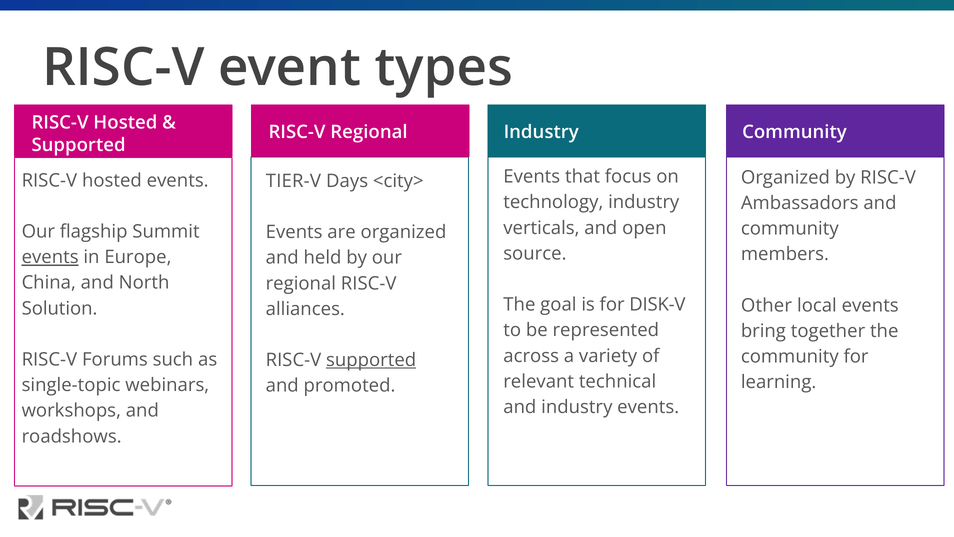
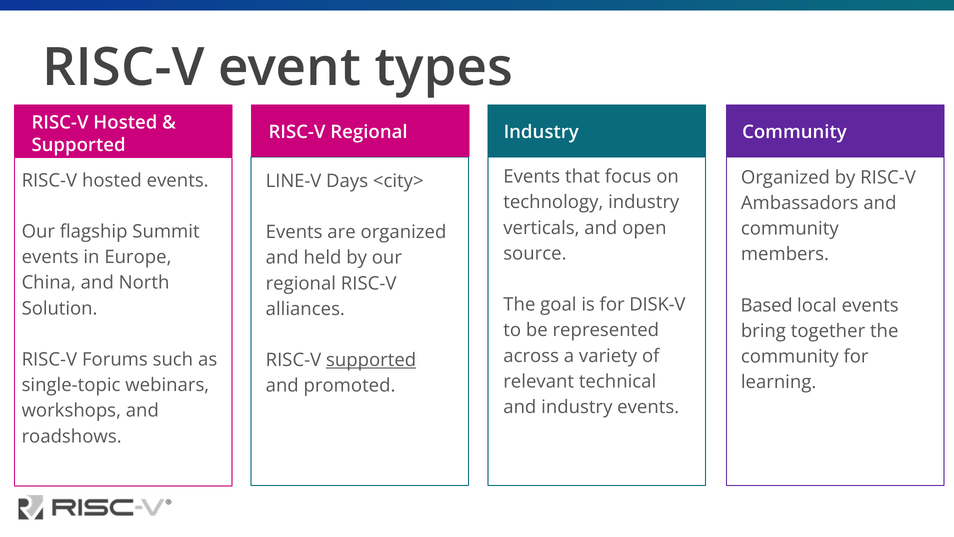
TIER-V: TIER-V -> LINE-V (294, 181)
events underline: present -> none (50, 257)
Other: Other -> Based (767, 305)
